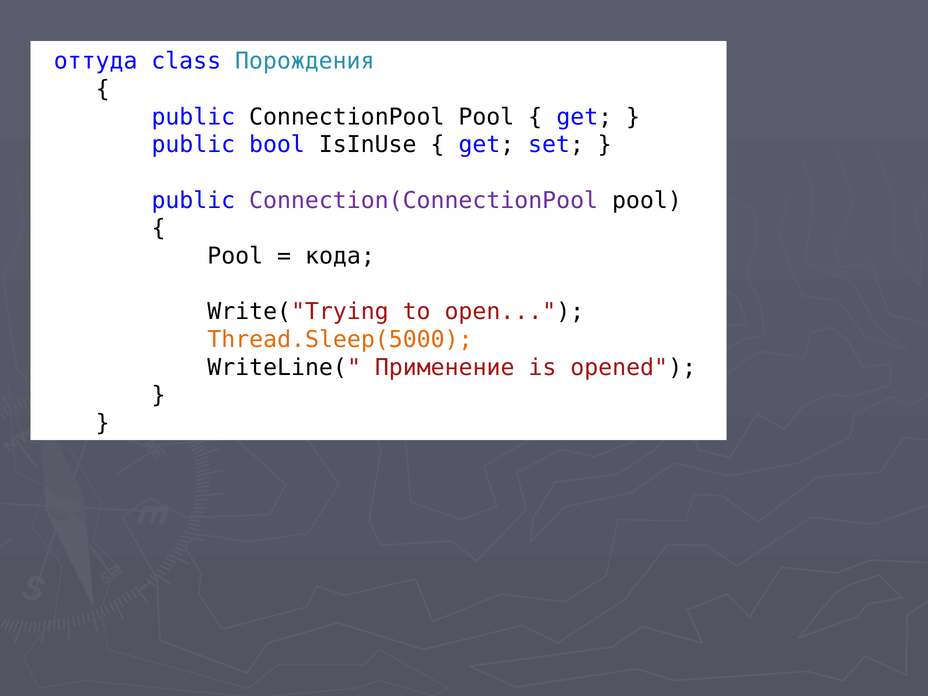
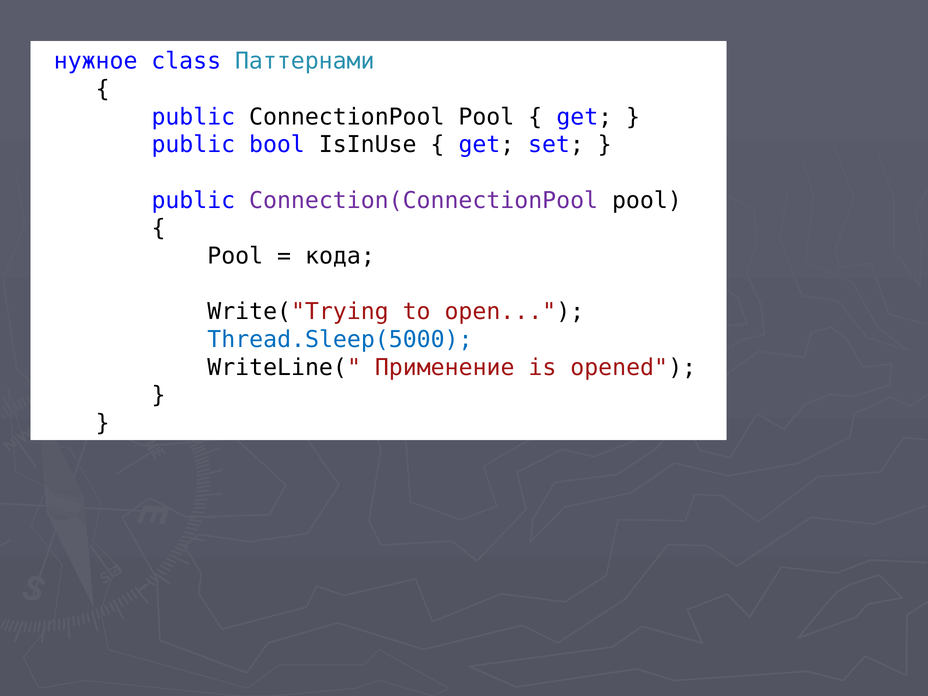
оттуда: оттуда -> нужное (96, 61)
Порождения: Порождения -> Паттернами (305, 61)
Thread.Sleep(5000 colour: orange -> blue (340, 340)
